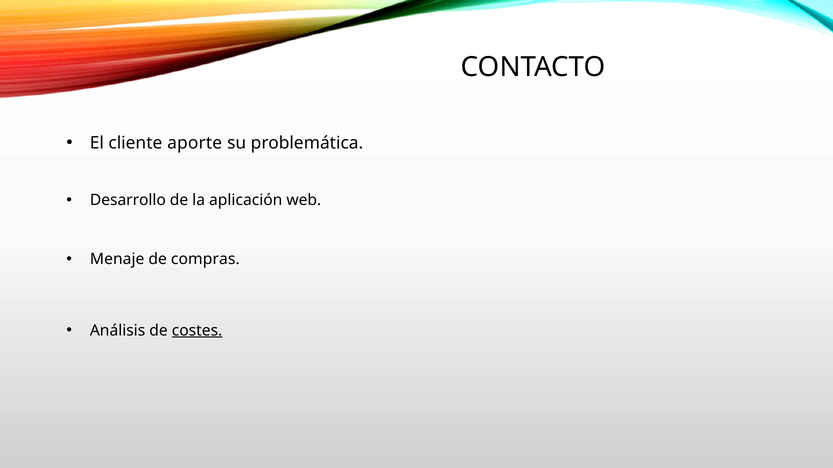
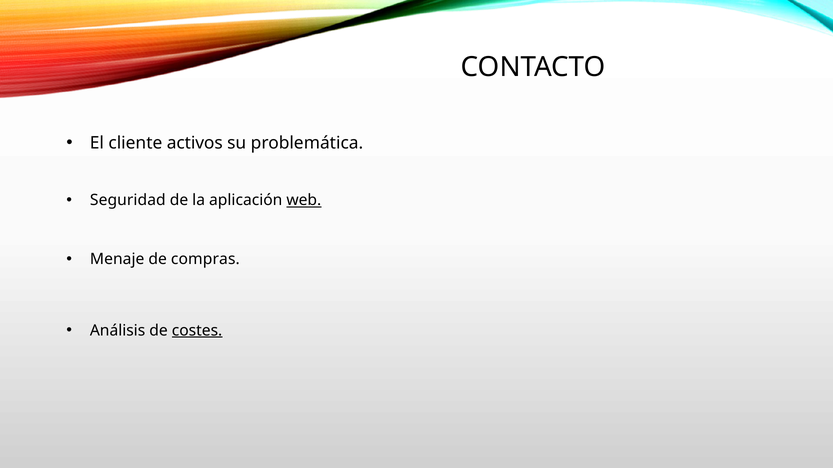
aporte: aporte -> activos (195, 143)
Desarrollo: Desarrollo -> Seguridad (128, 200)
web underline: none -> present (304, 200)
